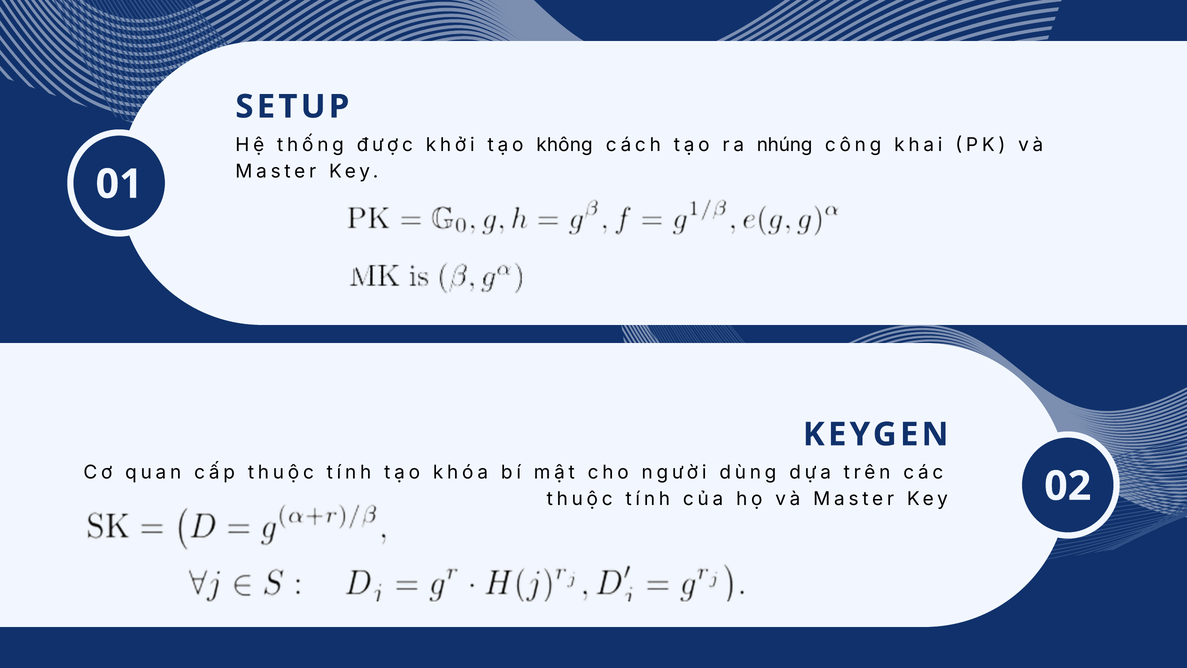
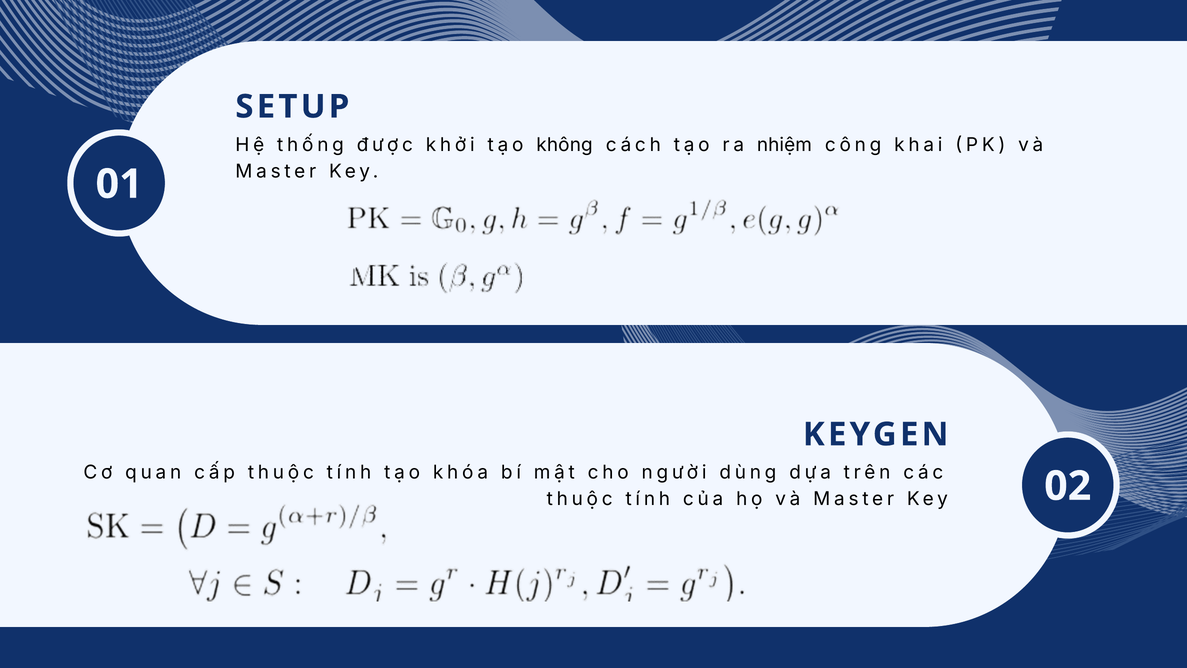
nhúng: nhúng -> nhiệm (784, 145)
